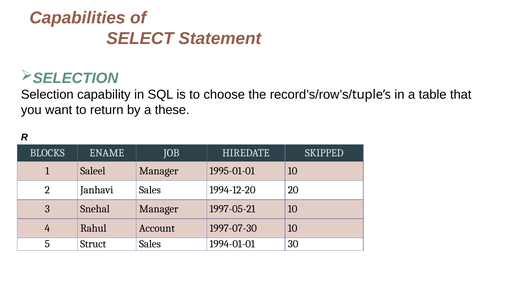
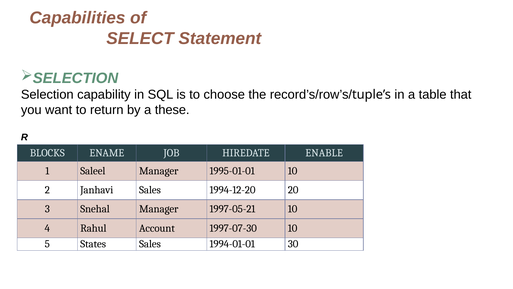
SKIPPED: SKIPPED -> ENABLE (324, 153)
Struct: Struct -> States (93, 244)
